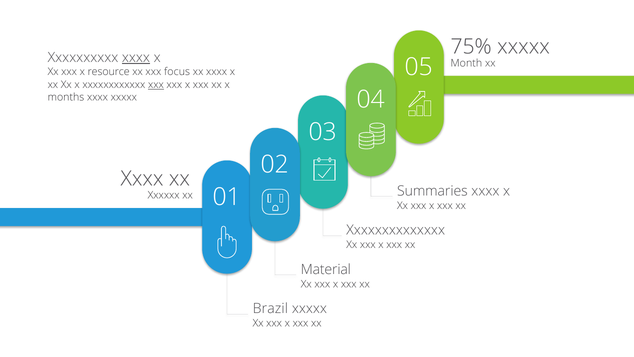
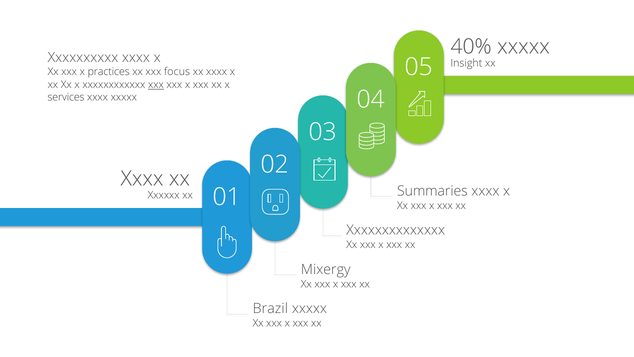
75%: 75% -> 40% (471, 47)
xxxx underline: present -> none (136, 57)
Month: Month -> Insight (466, 63)
resource: resource -> practices (109, 72)
months: months -> services (66, 97)
Material: Material -> Mixergy (326, 269)
